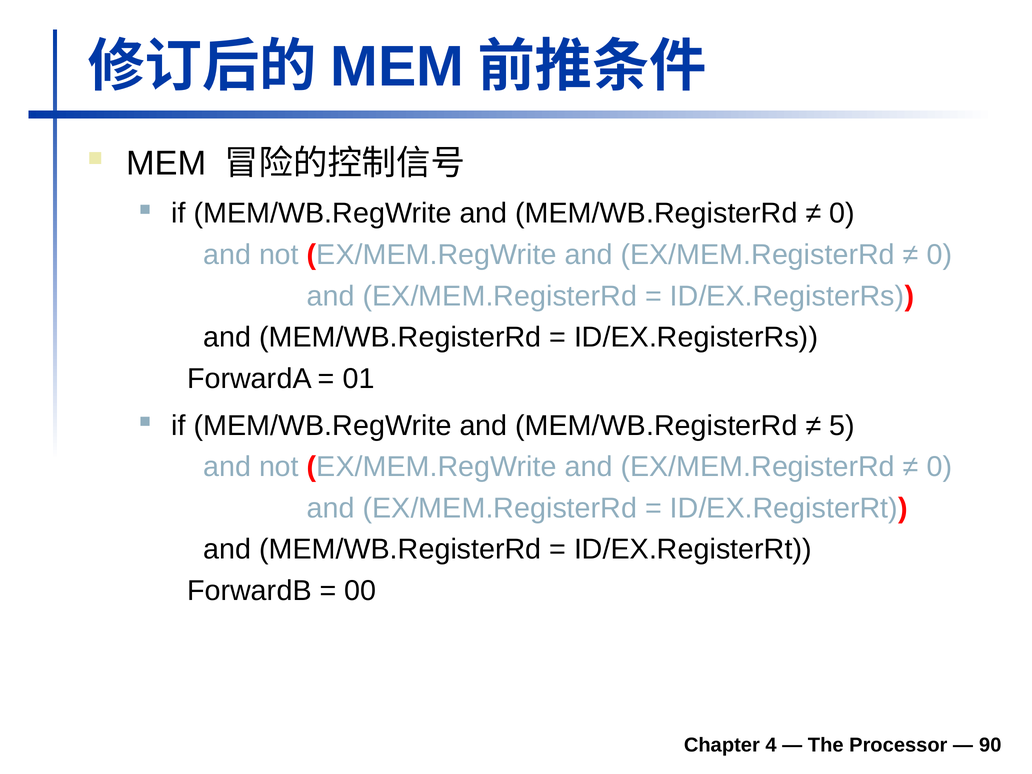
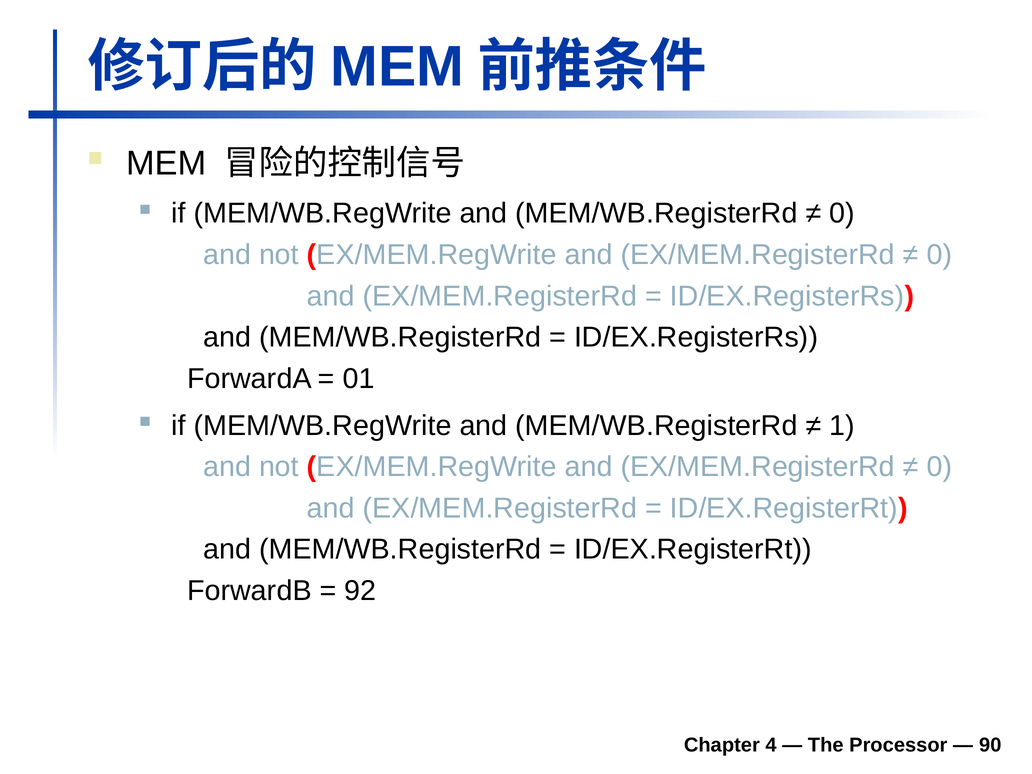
5: 5 -> 1 (842, 426)
00: 00 -> 92 (360, 591)
